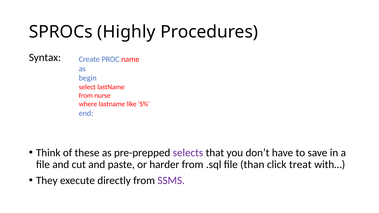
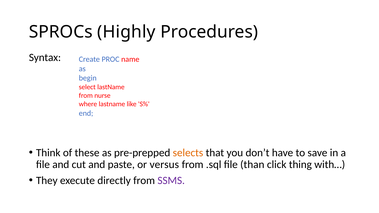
selects colour: purple -> orange (188, 153)
harder: harder -> versus (164, 165)
treat: treat -> thing (300, 165)
